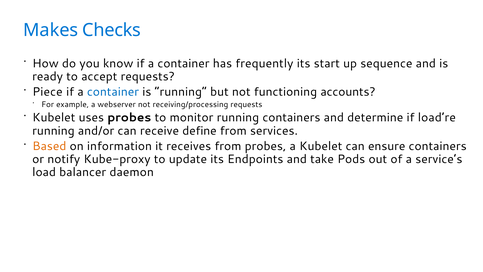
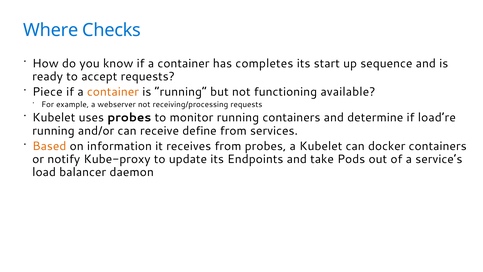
Makes: Makes -> Where (51, 30)
frequently: frequently -> completes (264, 63)
container colour: blue -> orange (113, 92)
accounts: accounts -> available (348, 92)
ensure: ensure -> docker (387, 146)
